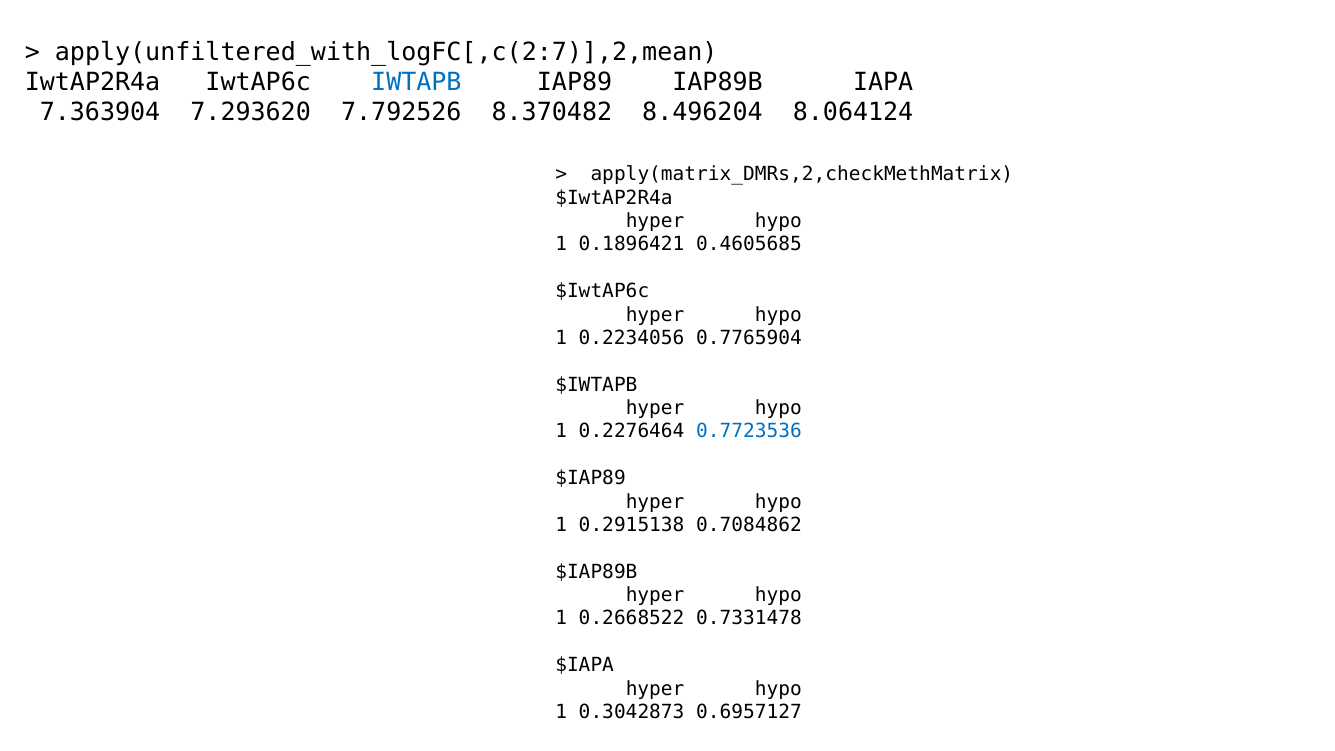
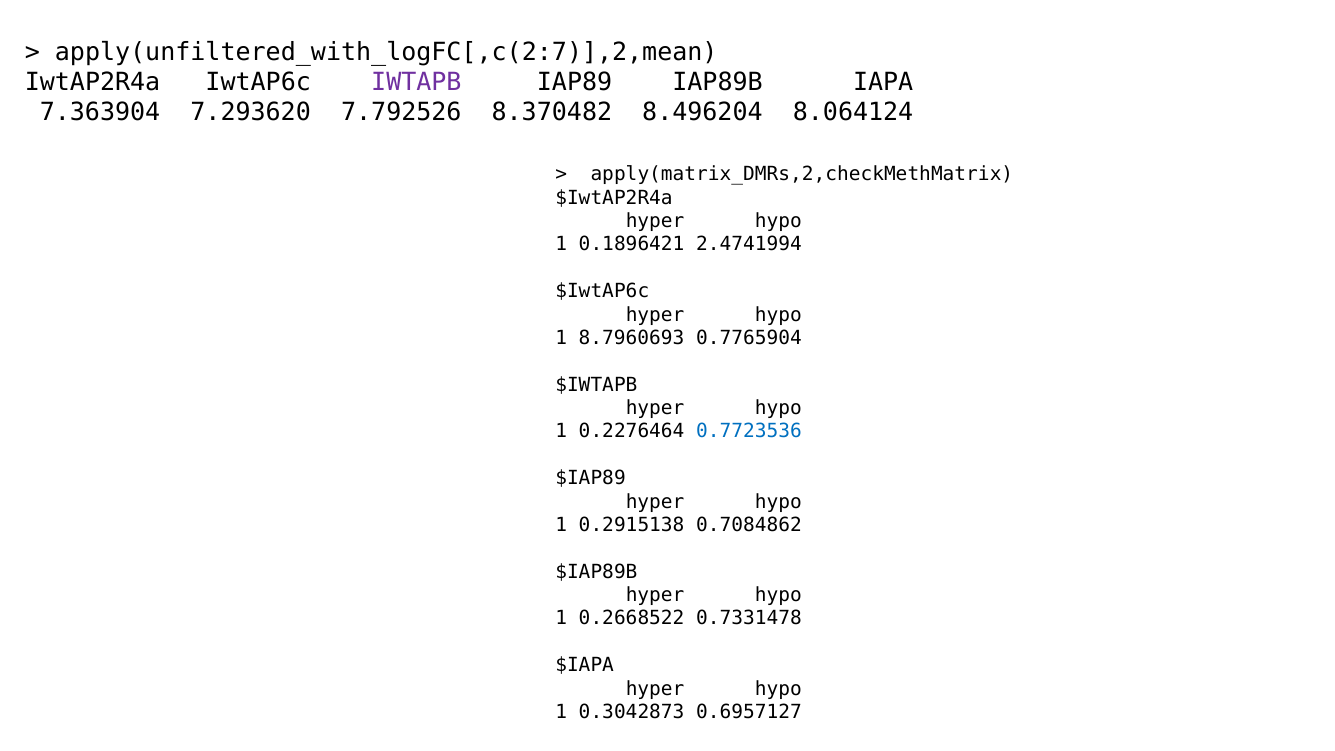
IWTAPB colour: blue -> purple (416, 82)
0.4605685: 0.4605685 -> 2.4741994 (749, 244)
0.2234056: 0.2234056 -> 8.7960693 (632, 338)
